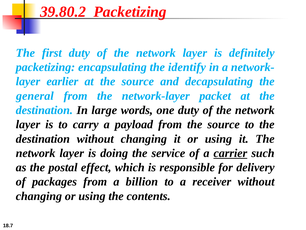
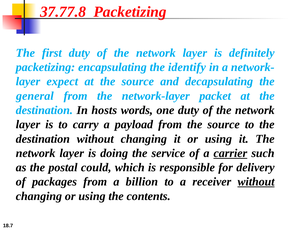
39.80.2: 39.80.2 -> 37.77.8 (63, 12)
earlier: earlier -> expect (62, 81)
large: large -> hosts (104, 110)
effect: effect -> could (96, 167)
without underline: none -> present (256, 181)
